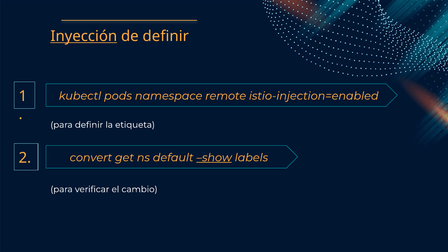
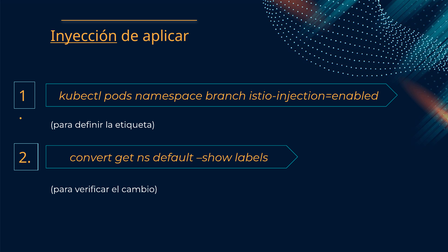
de definir: definir -> aplicar (166, 36)
remote: remote -> branch (226, 96)
show underline: present -> none (214, 158)
